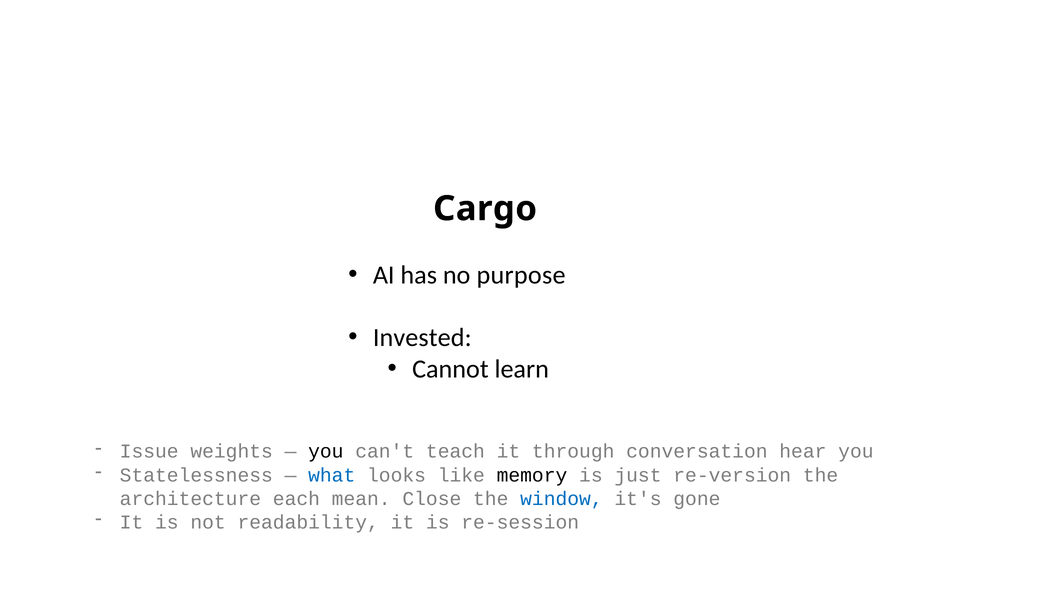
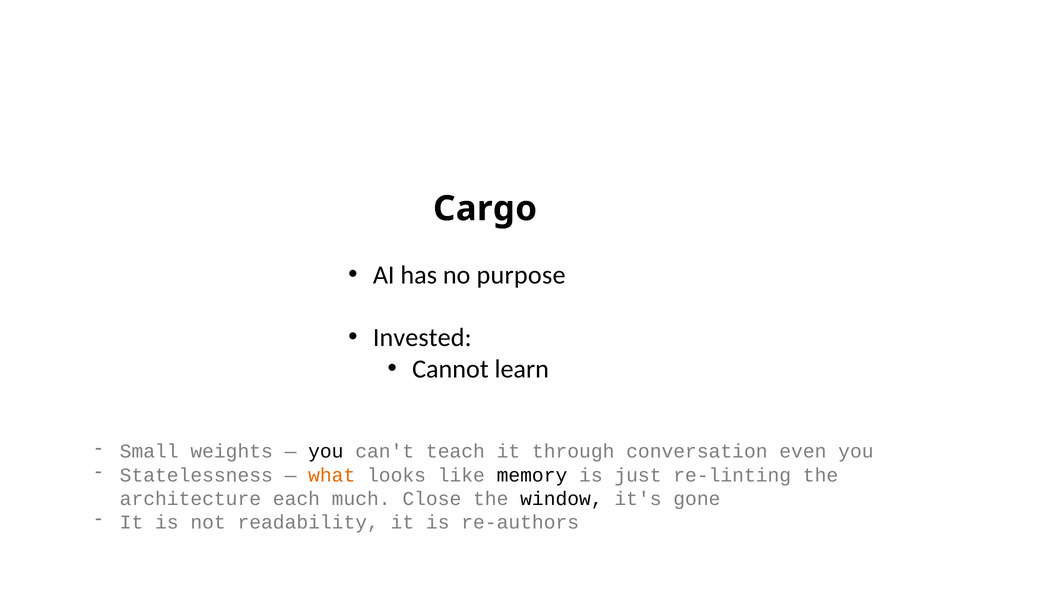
Issue: Issue -> Small (149, 451)
hear: hear -> even (803, 451)
what colour: blue -> orange (332, 475)
re-version: re-version -> re-linting (732, 475)
mean: mean -> much (361, 499)
window colour: blue -> black (561, 499)
re-session: re-session -> re-authors (520, 522)
